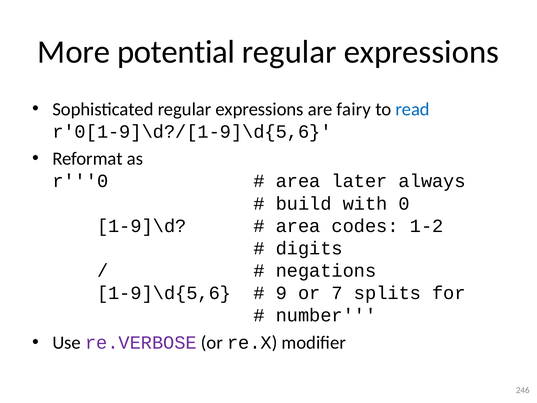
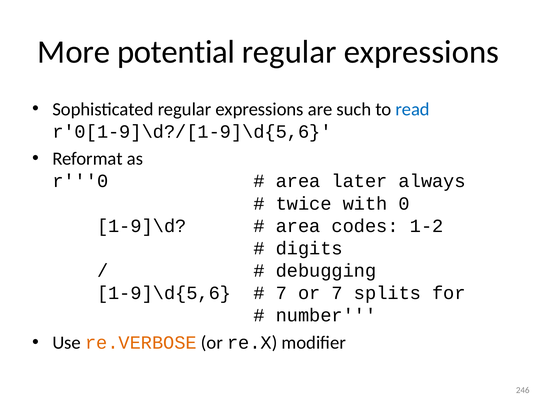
fairy: fairy -> such (354, 109)
build: build -> twice (304, 203)
negations: negations -> debugging (326, 271)
9: 9 -> 7 (281, 293)
re.VERBOSE colour: purple -> orange (141, 342)
